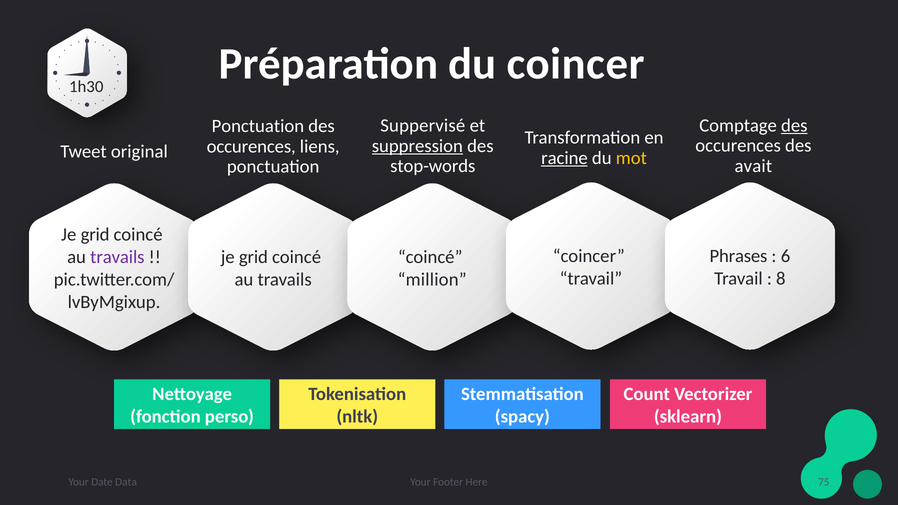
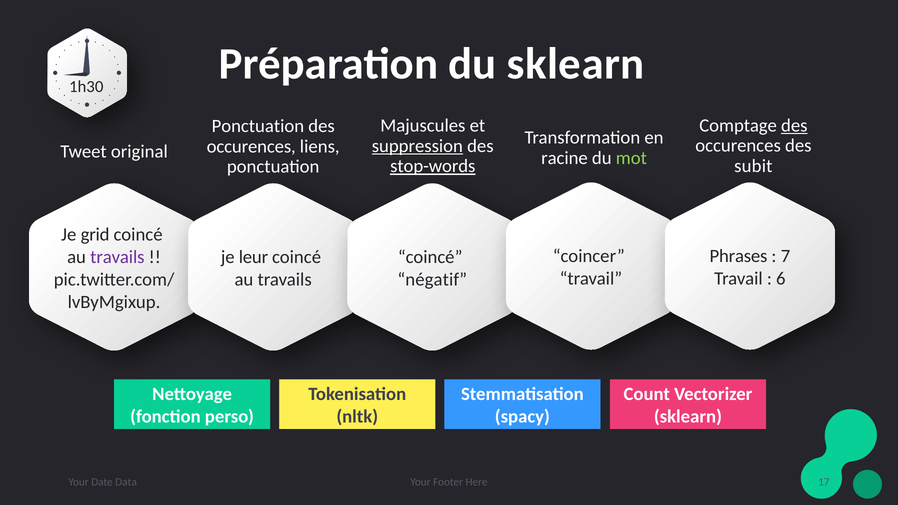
du coincer: coincer -> sklearn (576, 64)
Suppervisé: Suppervisé -> Majuscules (423, 126)
racine underline: present -> none (564, 158)
mot colour: yellow -> light green (631, 158)
avait: avait -> subit (753, 166)
stop-words underline: none -> present (433, 166)
6: 6 -> 7 (786, 256)
grid: grid -> leur (253, 257)
8: 8 -> 6 (781, 279)
million: million -> négatif (432, 279)
75: 75 -> 17 (824, 482)
